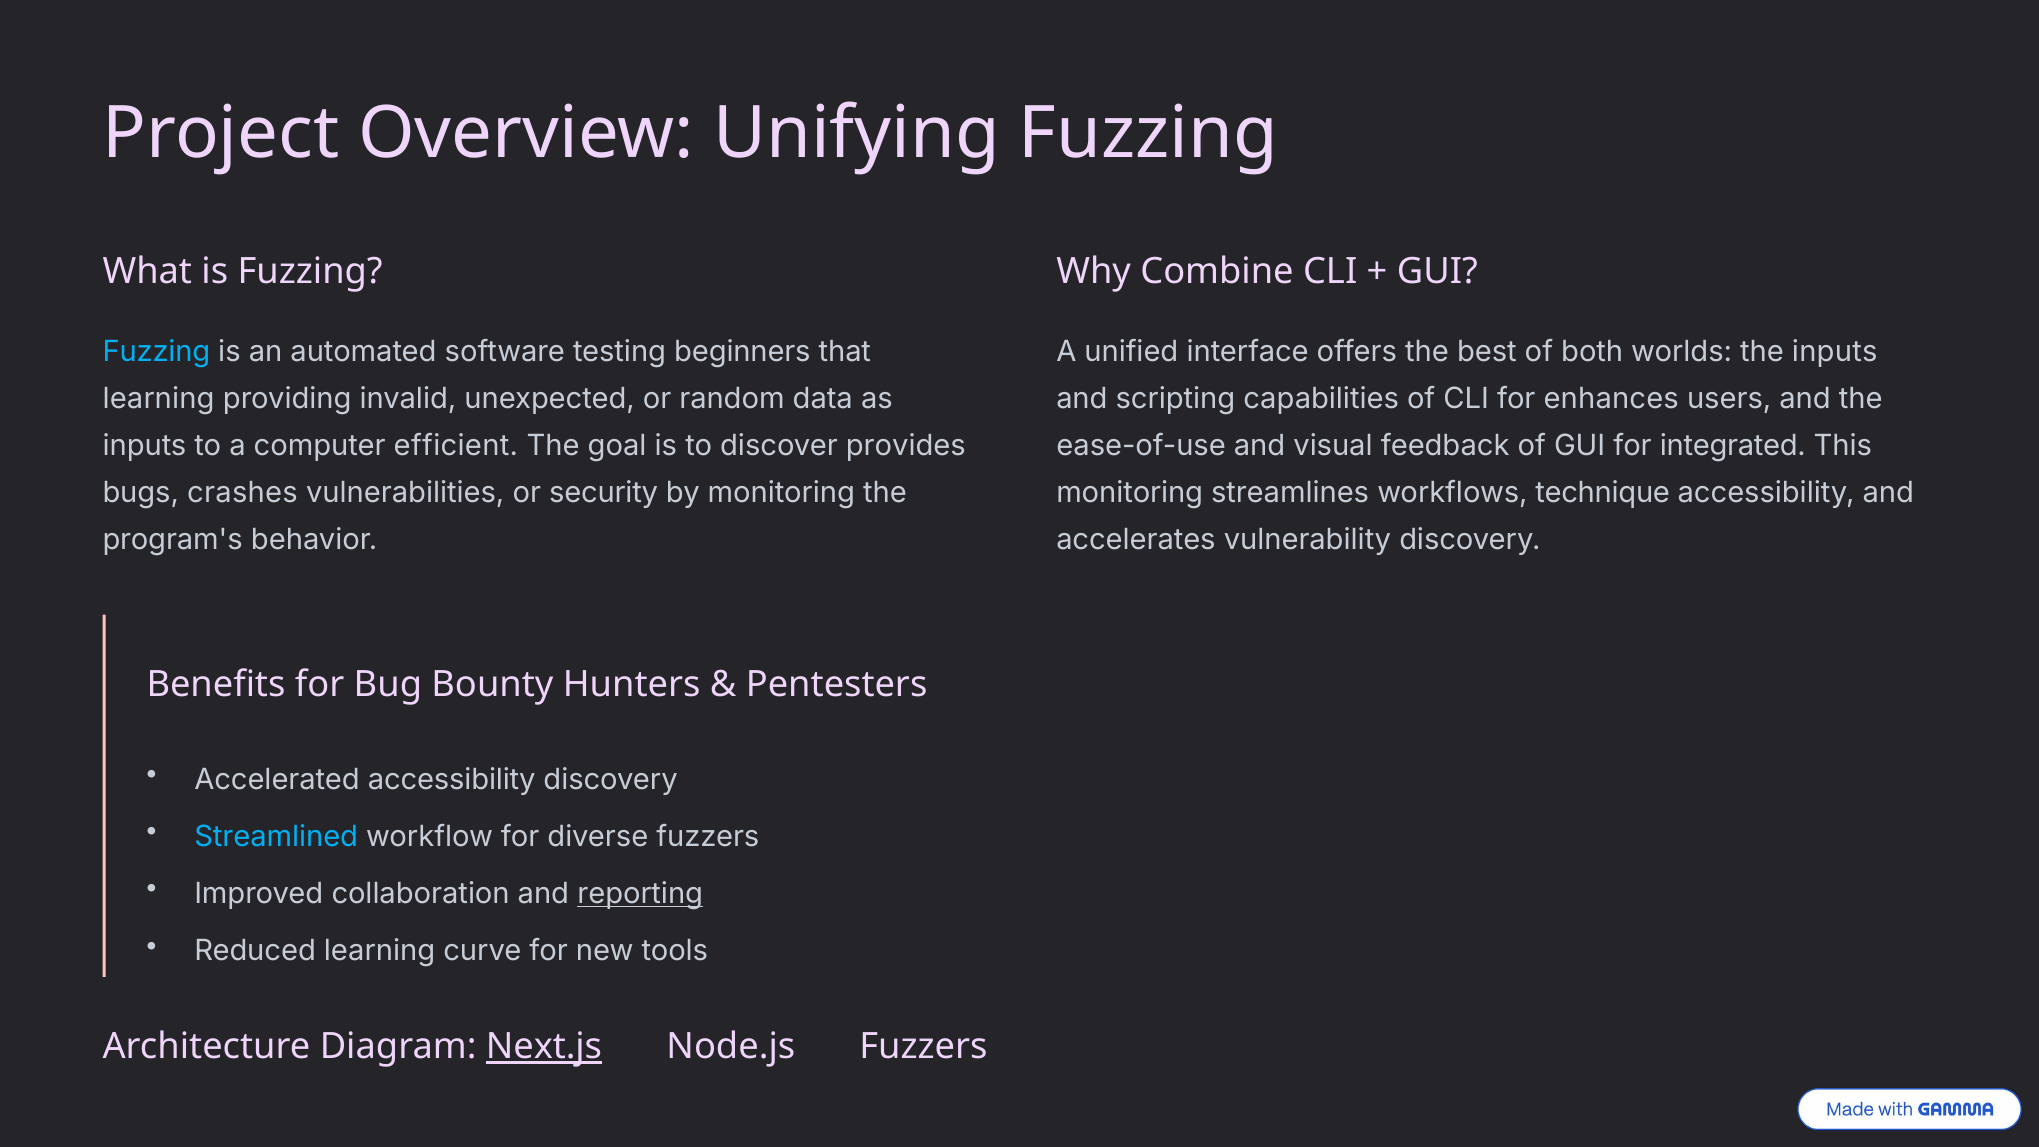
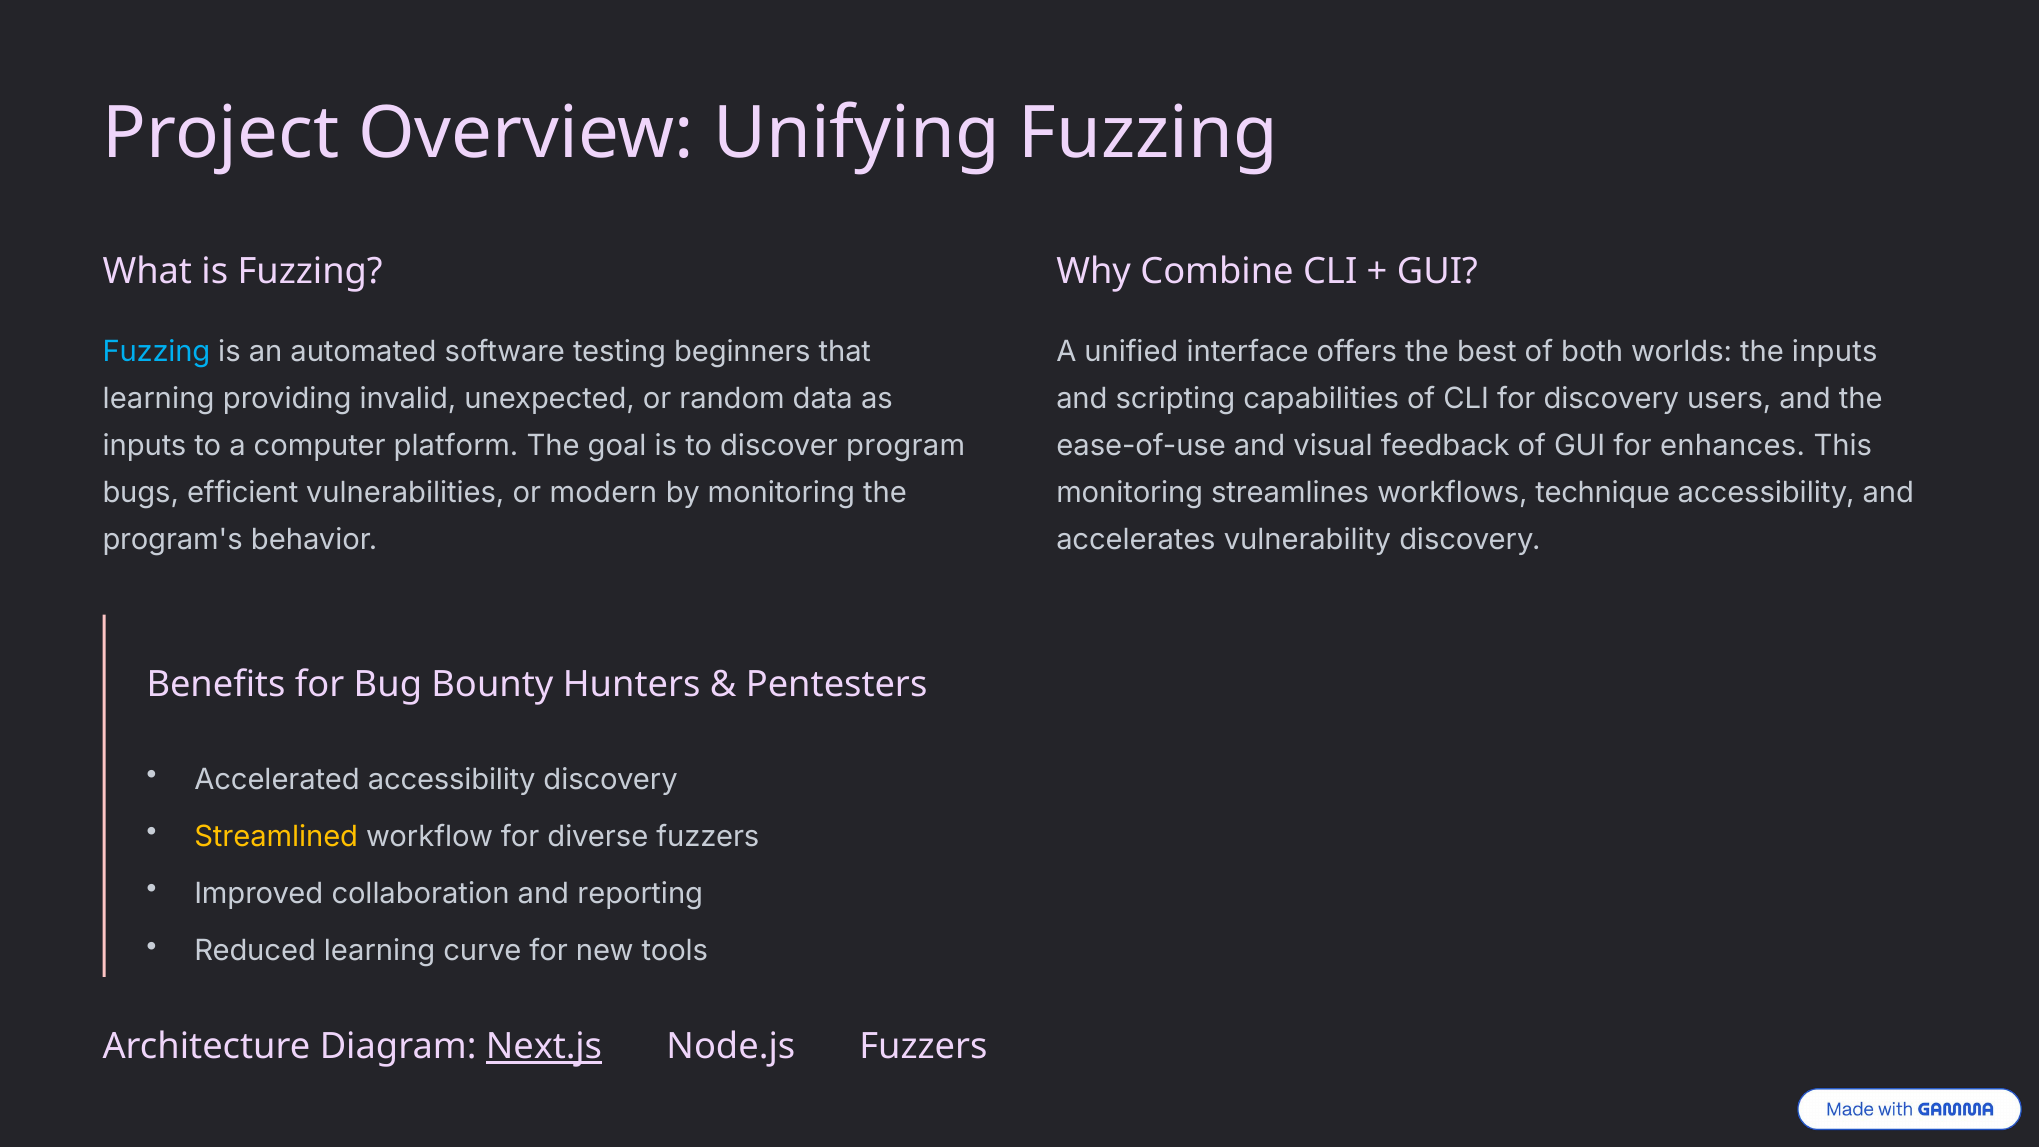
for enhances: enhances -> discovery (1611, 399)
efficient: efficient -> platform (456, 446)
provides: provides -> program (906, 446)
integrated: integrated -> enhances (1733, 446)
crashes: crashes -> efficient (243, 493)
security: security -> modern (603, 493)
Streamlined colour: light blue -> yellow (276, 837)
reporting underline: present -> none (640, 894)
